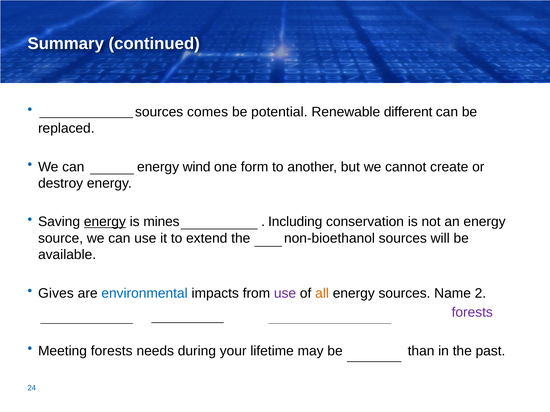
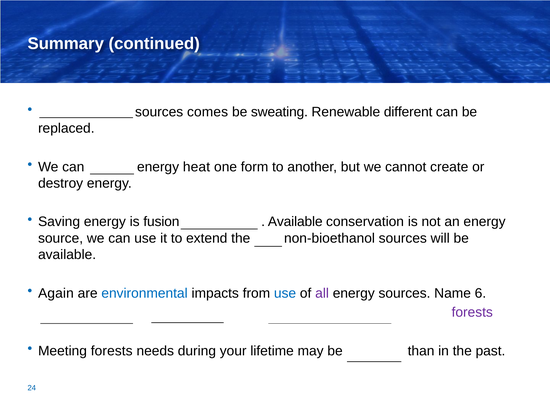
potential: potential -> sweating (279, 112)
wind: wind -> heat (196, 167)
energy underline: present -> none (105, 222)
mines: mines -> fusion (161, 222)
conservation Including: Including -> Available (295, 222)
Gives: Gives -> Again (56, 294)
use colour: purple -> blue (285, 294)
all colour: orange -> purple (322, 294)
2: 2 -> 6 (480, 294)
